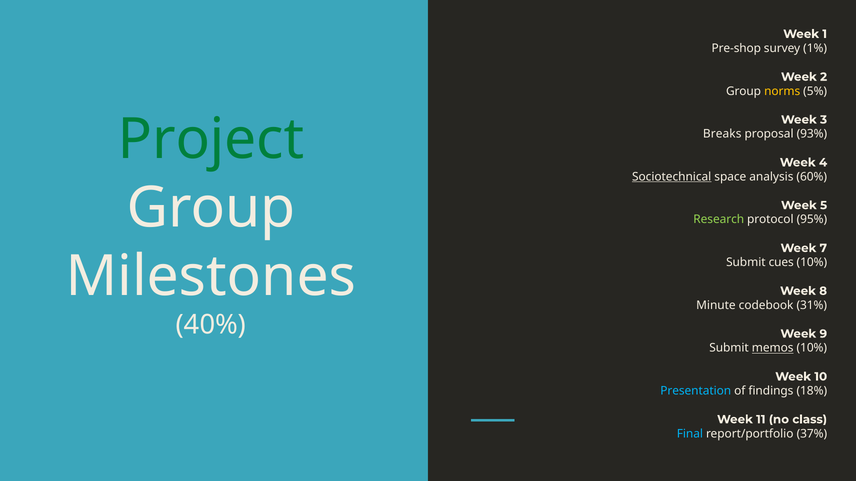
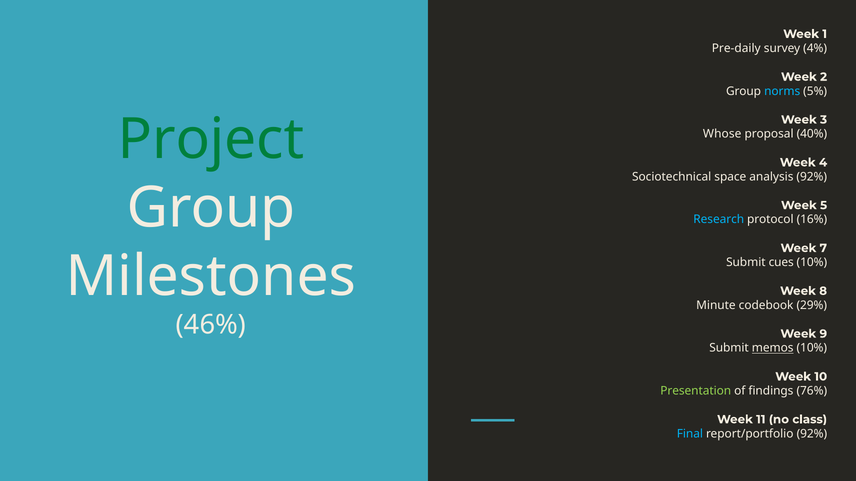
Pre-shop: Pre-shop -> Pre-daily (736, 48)
1%: 1% -> 4% (815, 48)
norms colour: yellow -> light blue (782, 91)
Breaks: Breaks -> Whose (722, 134)
93%: 93% -> 40% (812, 134)
Sociotechnical underline: present -> none (672, 177)
analysis 60%: 60% -> 92% (812, 177)
Research colour: light green -> light blue (719, 220)
95%: 95% -> 16% (812, 220)
31%: 31% -> 29% (812, 306)
40%: 40% -> 46% (211, 325)
Presentation colour: light blue -> light green (696, 391)
18%: 18% -> 76% (812, 391)
report/portfolio 37%: 37% -> 92% (812, 434)
